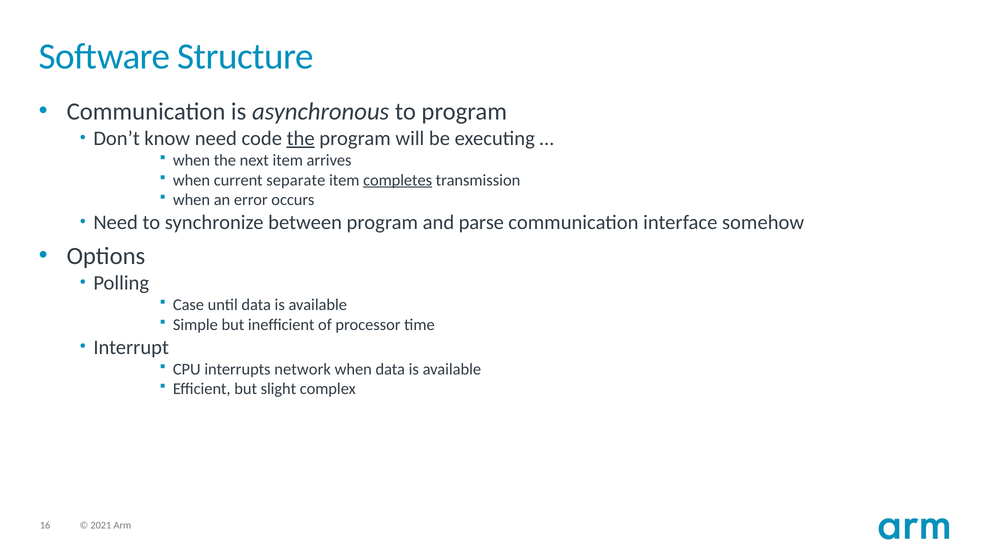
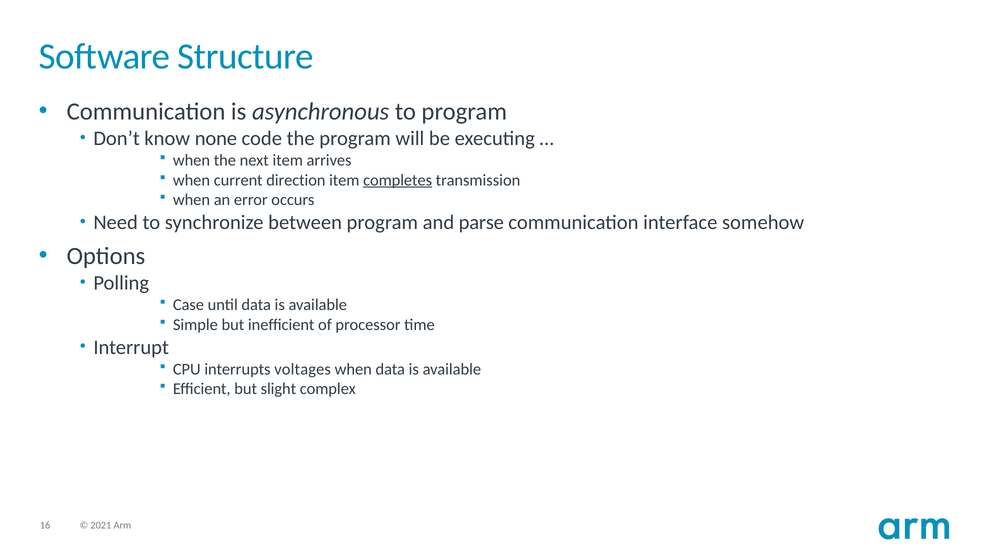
know need: need -> none (216, 138)
the underline: present -> none (301, 138)
separate: separate -> direction (296, 180)
network: network -> voltages (303, 369)
